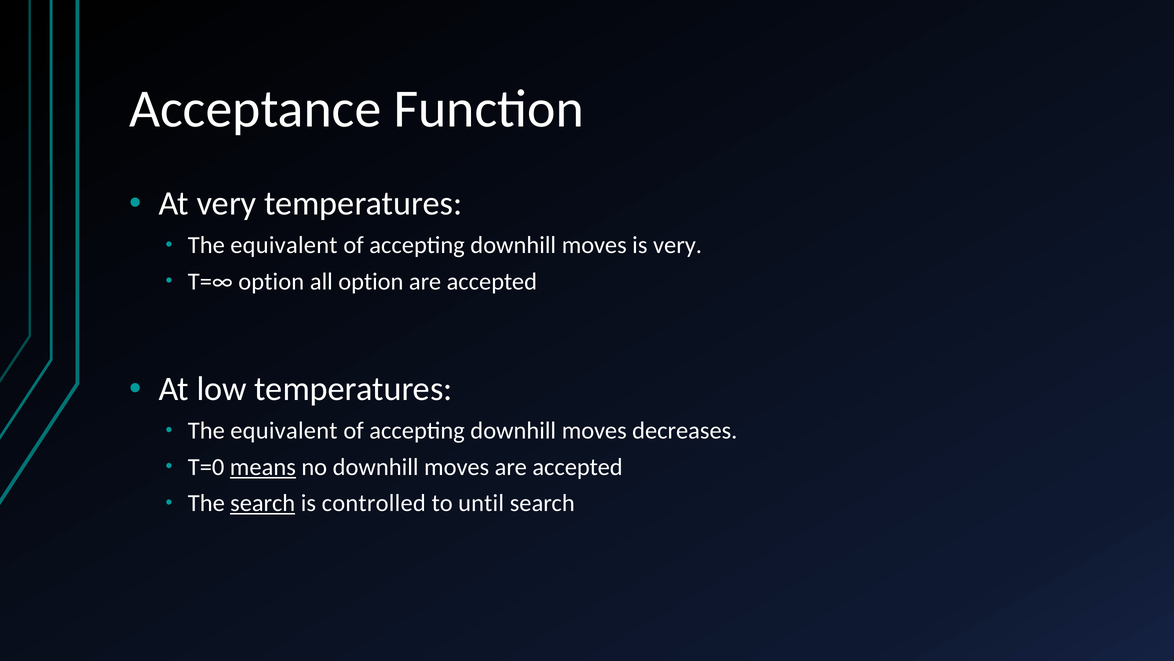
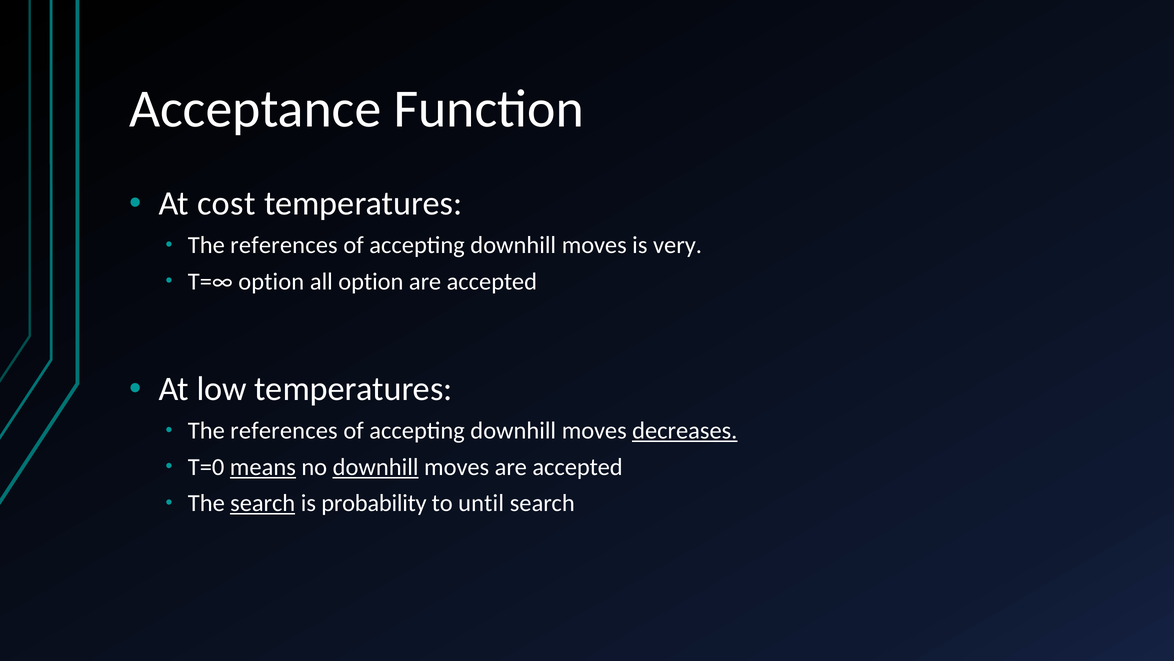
At very: very -> cost (226, 203)
equivalent: equivalent -> references (284, 245)
equivalent: equivalent -> references (284, 430)
decreases underline: none -> present (685, 430)
downhill underline: none -> present (376, 467)
controlled: controlled -> probability (374, 503)
